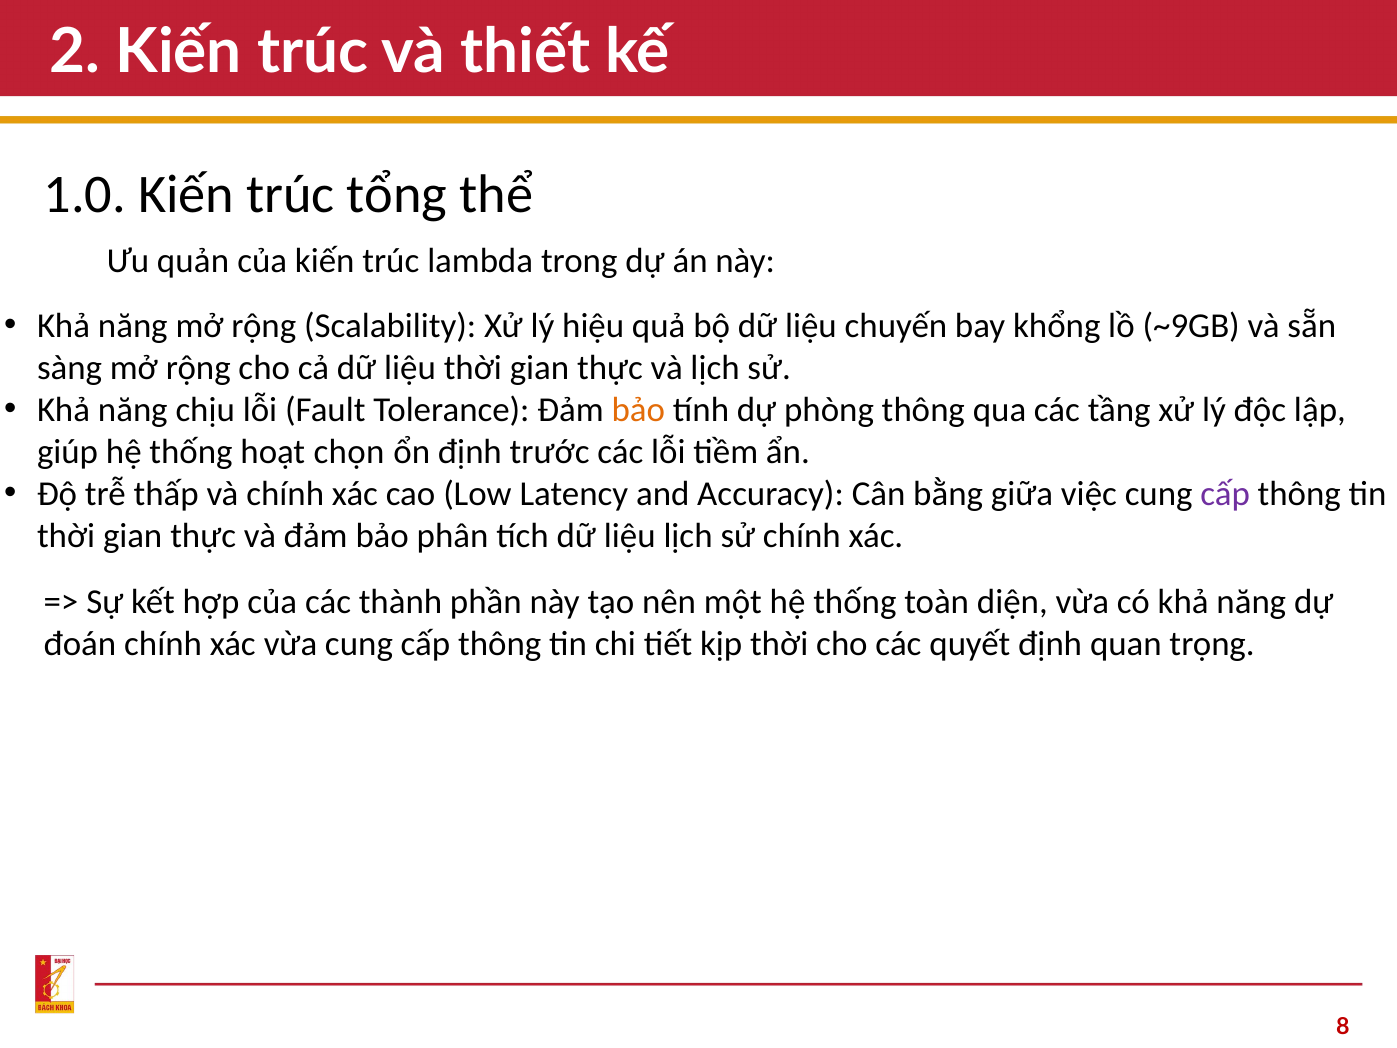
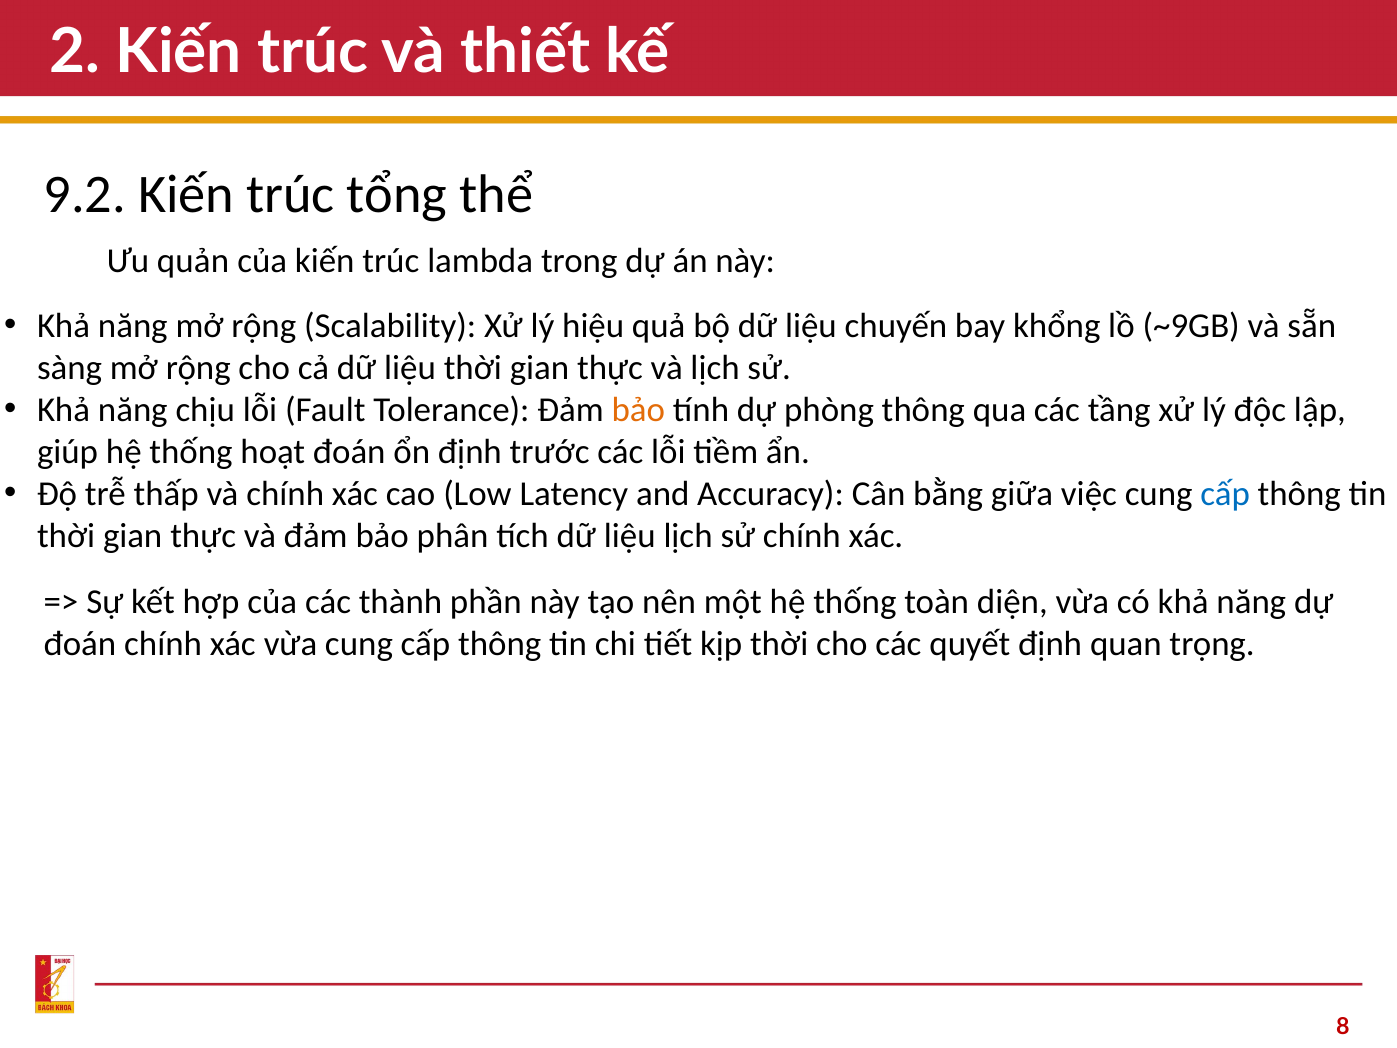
1.0: 1.0 -> 9.2 (85, 194)
hoạt chọn: chọn -> đoán (349, 452)
cấp colour: purple -> blue (1225, 493)
